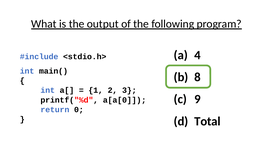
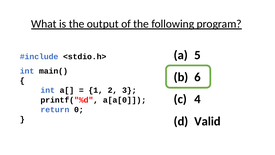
4: 4 -> 5 (198, 55)
8: 8 -> 6 (198, 77)
9: 9 -> 4 (198, 99)
Total: Total -> Valid (207, 121)
